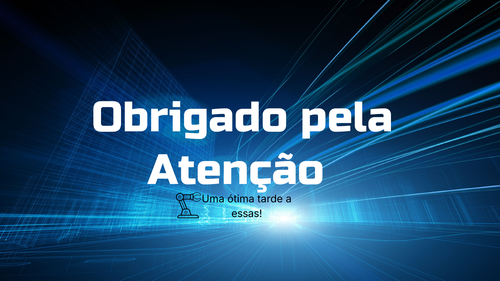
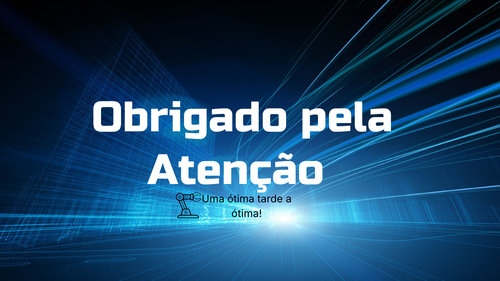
essas: essas -> ótima (247, 214)
